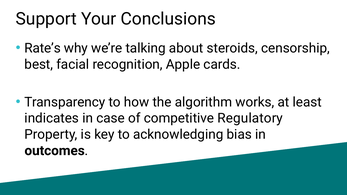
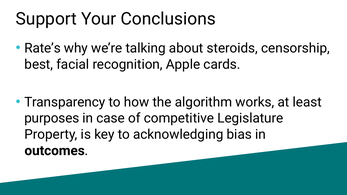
indicates: indicates -> purposes (52, 118)
Regulatory: Regulatory -> Legislature (250, 118)
